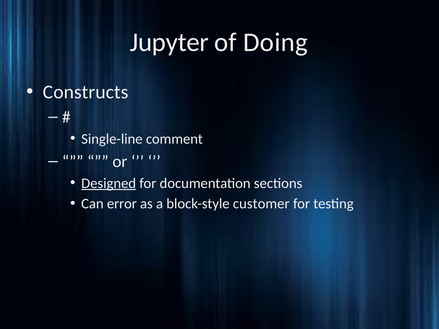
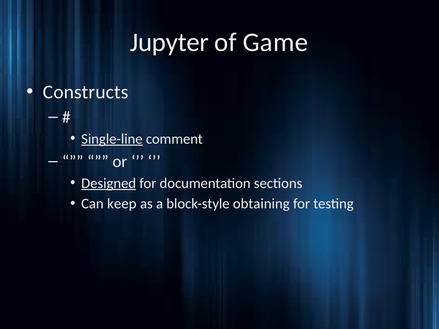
Doing: Doing -> Game (275, 42)
Single-line underline: none -> present (112, 139)
error: error -> keep (122, 204)
customer: customer -> obtaining (261, 204)
